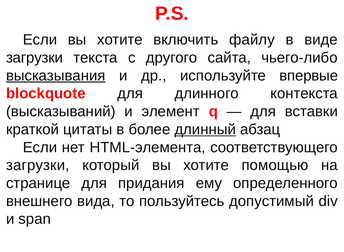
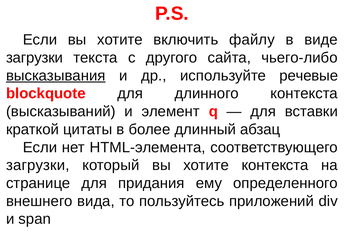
впервые: впервые -> речевые (309, 76)
длинный underline: present -> none (205, 129)
хотите помощью: помощью -> контекста (275, 165)
допустимый: допустимый -> приложений (272, 201)
